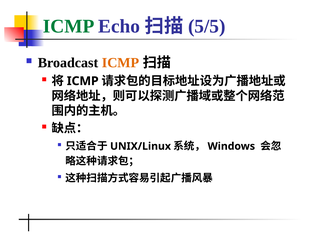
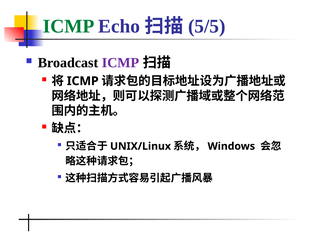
ICMP colour: orange -> purple (121, 63)
